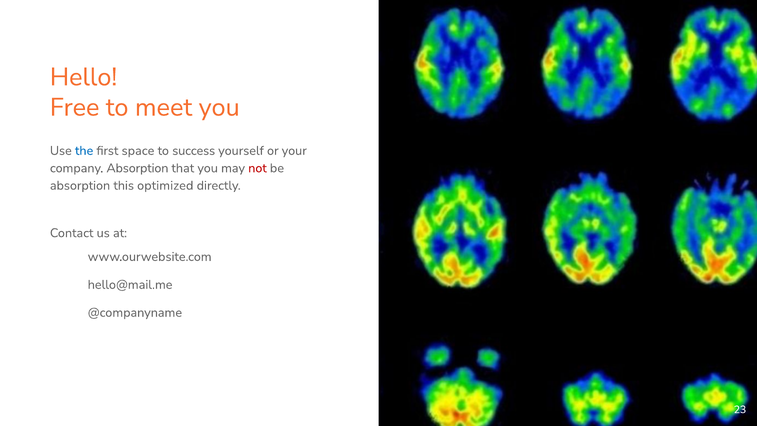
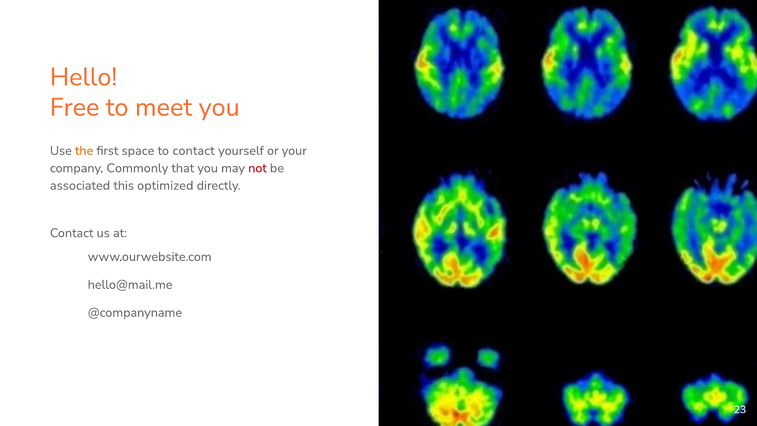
the colour: blue -> orange (84, 151)
to success: success -> contact (194, 151)
company Absorption: Absorption -> Commonly (137, 168)
absorption: absorption -> associated (80, 185)
